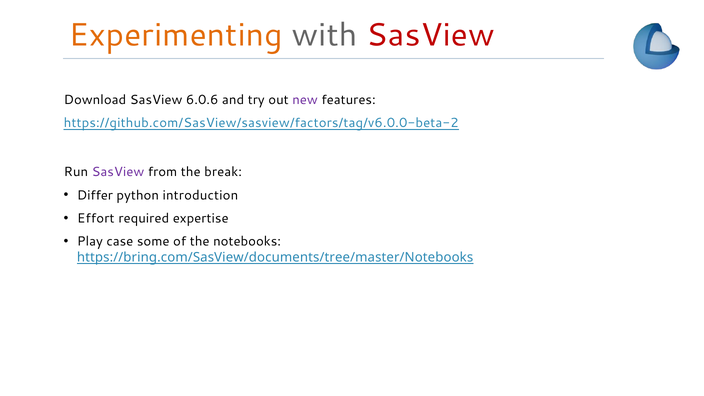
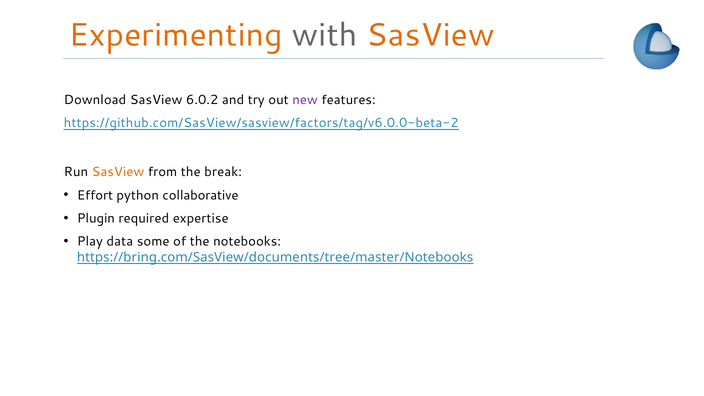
SasView colour: red -> orange (431, 35)
6.0.6: 6.0.6 -> 6.0.2 (202, 100)
SasView colour: purple -> orange (118, 172)
Differ: Differ -> Effort (95, 195)
introduction: introduction -> collaborative (201, 195)
Effort: Effort -> Plugin (96, 218)
case: case -> data (120, 242)
